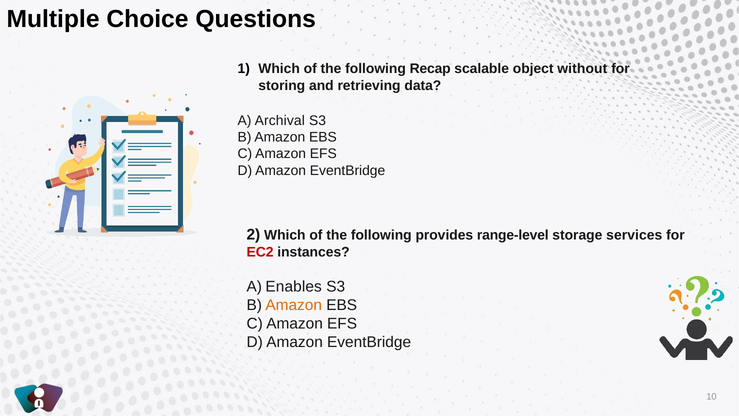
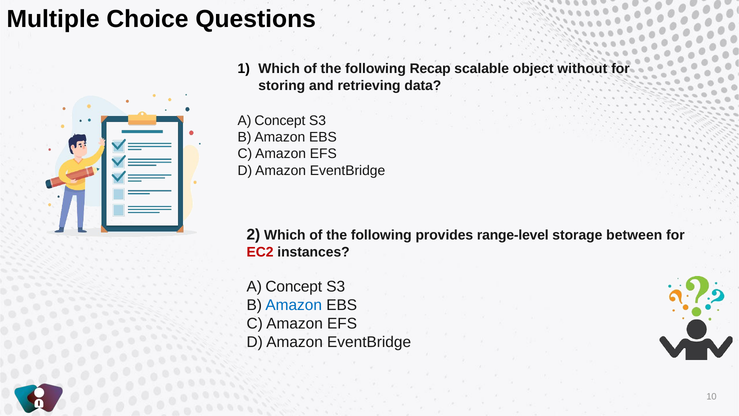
Archival: Archival -> Concept (280, 121)
services: services -> between (634, 235)
Enables: Enables -> Concept (294, 286)
Amazon colour: orange -> blue (294, 305)
